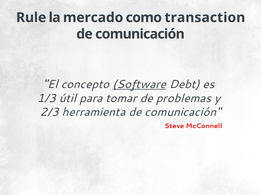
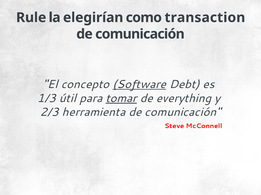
mercado: mercado -> elegirían (93, 18)
tomar underline: none -> present (121, 99)
problemas: problemas -> everything (184, 99)
